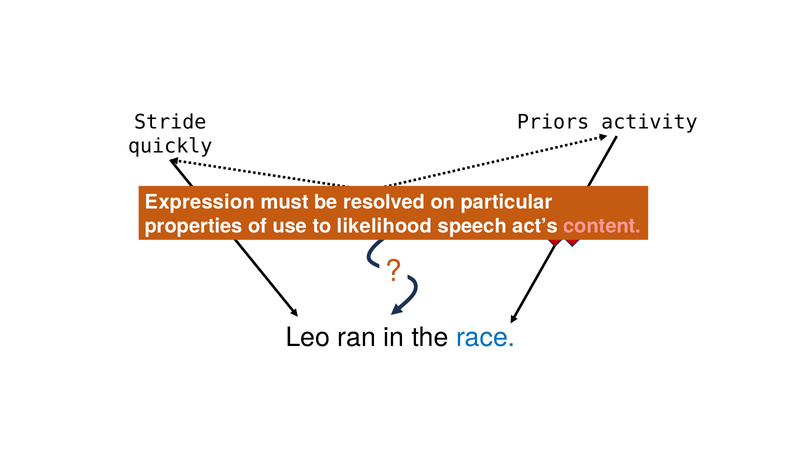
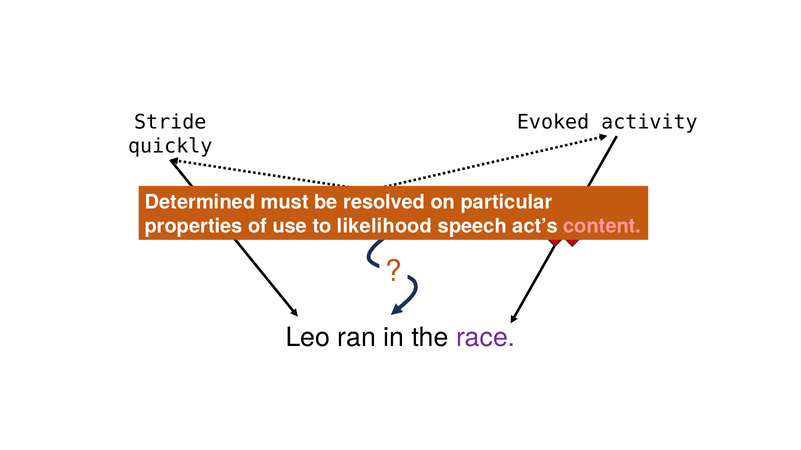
Priors: Priors -> Evoked (553, 122)
Expression: Expression -> Determined (200, 202)
race colour: blue -> purple (486, 338)
